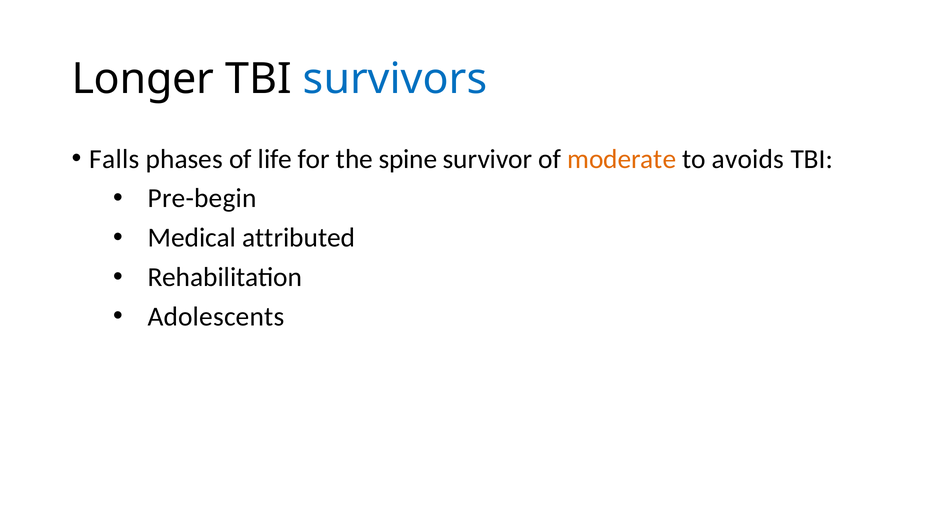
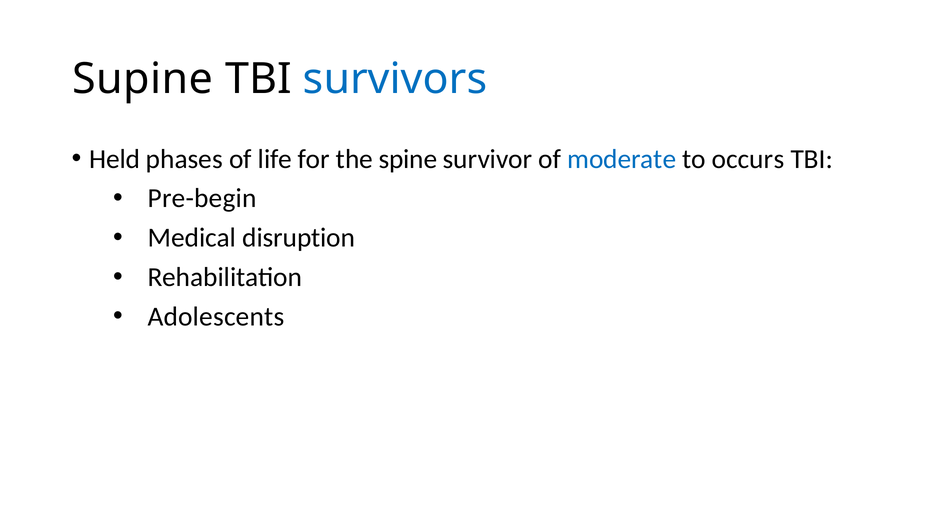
Longer: Longer -> Supine (143, 79)
Falls: Falls -> Held (115, 159)
moderate colour: orange -> blue (622, 159)
avoids: avoids -> occurs (748, 159)
attributed: attributed -> disruption (299, 238)
